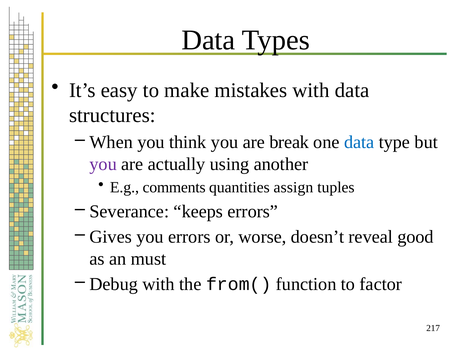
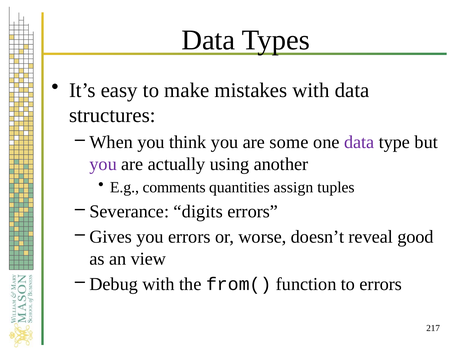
break: break -> some (289, 142)
data colour: blue -> purple (359, 142)
keeps: keeps -> digits (198, 211)
must: must -> view (148, 259)
to factor: factor -> errors (381, 284)
